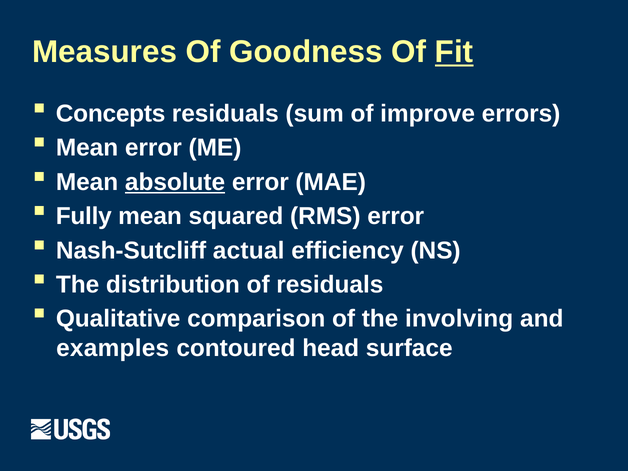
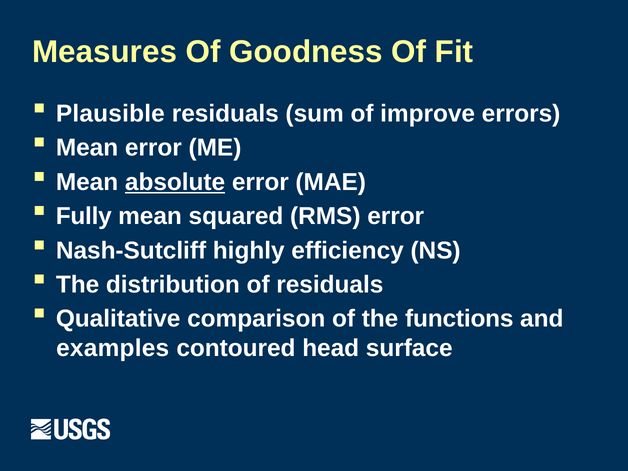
Fit underline: present -> none (454, 52)
Concepts: Concepts -> Plausible (110, 114)
actual: actual -> highly (249, 250)
involving: involving -> functions (459, 319)
